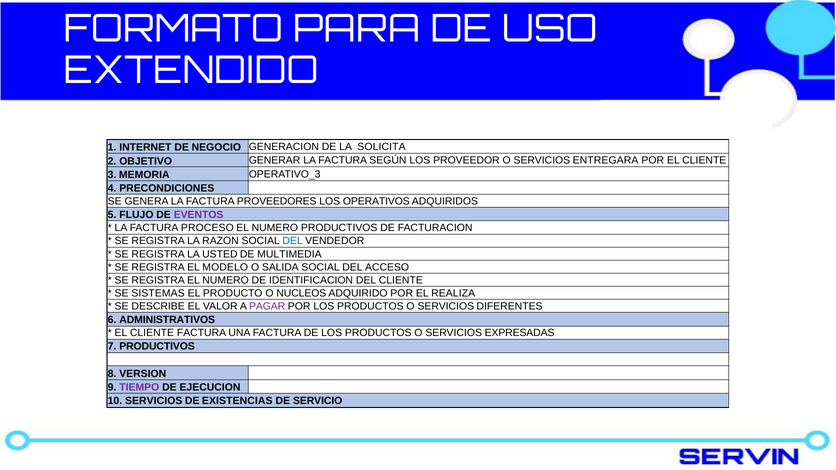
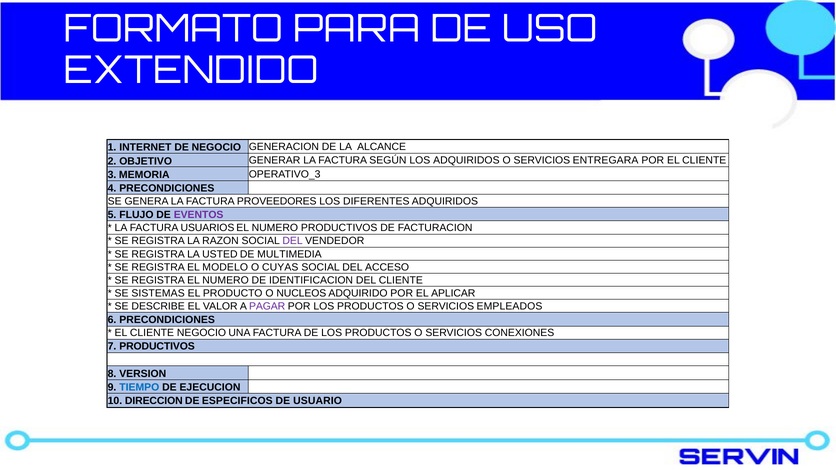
SOLICITA: SOLICITA -> ALCANCE (382, 147)
LOS PROVEEDOR: PROVEEDOR -> ADQUIRIDOS (466, 161)
OPERATIVOS: OPERATIVOS -> DIFERENTES (376, 201)
PROCESO: PROCESO -> USUARIOS (207, 228)
DEL colour: blue -> purple (293, 241)
SALIDA: SALIDA -> CUYAS (280, 267)
REALIZA: REALIZA -> APLICAR (453, 293)
DIFERENTES: DIFERENTES -> EMPLEADOS (509, 306)
6 ADMINISTRATIVOS: ADMINISTRATIVOS -> PRECONDICIONES (167, 320)
CLIENTE FACTURA: FACTURA -> NEGOCIO (202, 333)
EXPRESADAS: EXPRESADAS -> CONEXIONES (520, 333)
TIEMPO colour: purple -> blue (139, 388)
10 SERVICIOS: SERVICIOS -> DIRECCION (154, 401)
EXISTENCIAS: EXISTENCIAS -> ESPECIFICOS (237, 401)
SERVICIO: SERVICIO -> USUARIO (318, 401)
